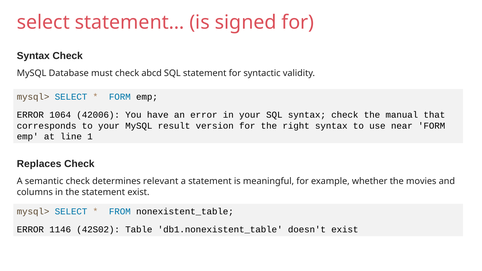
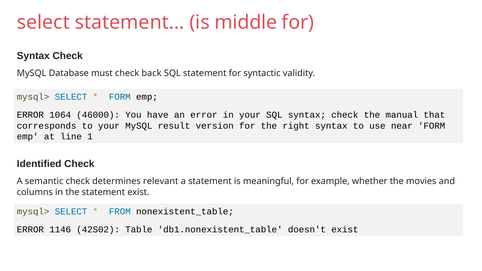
signed: signed -> middle (246, 22)
abcd: abcd -> back (152, 73)
42006: 42006 -> 46000 (98, 115)
Replaces: Replaces -> Identified (39, 164)
